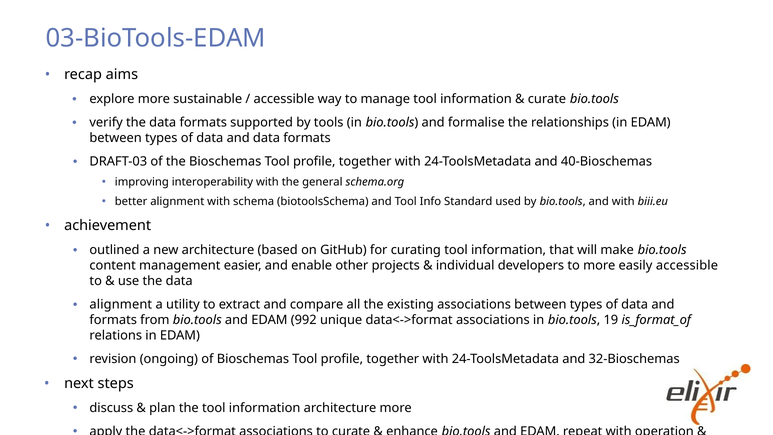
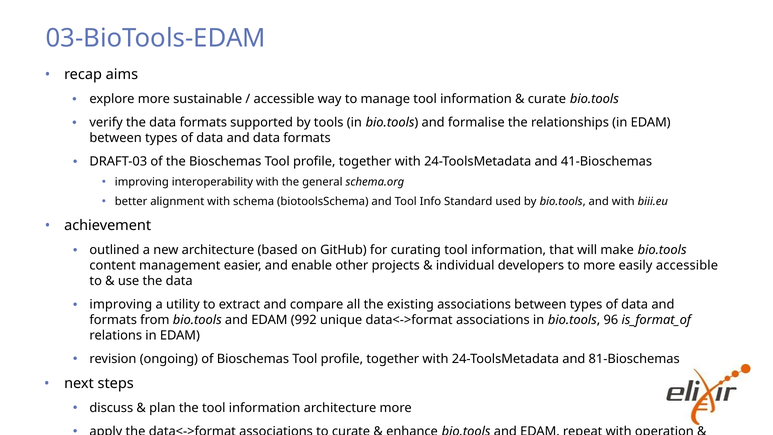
40-Bioschemas: 40-Bioschemas -> 41-Bioschemas (607, 161)
alignment: alignment -> improving (121, 304)
19: 19 -> 96 (611, 320)
32-Bioschemas: 32-Bioschemas -> 81-Bioschemas (634, 359)
